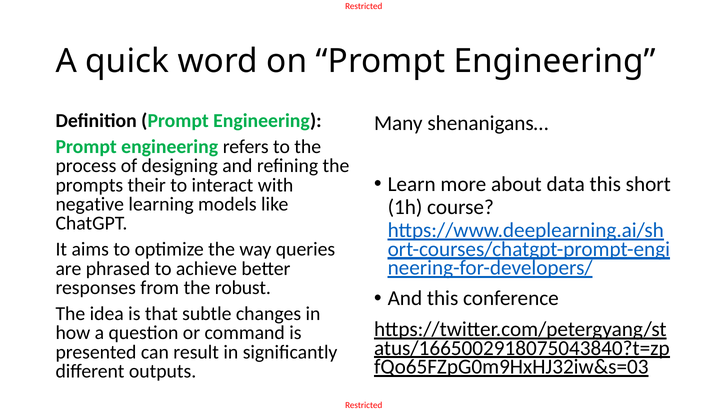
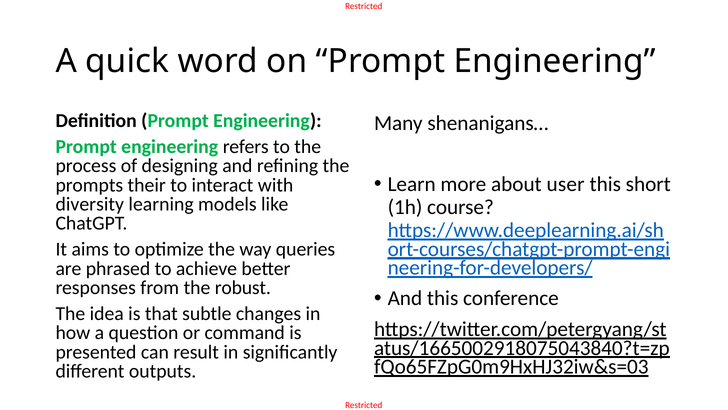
data: data -> user (566, 184)
negative: negative -> diversity (90, 204)
